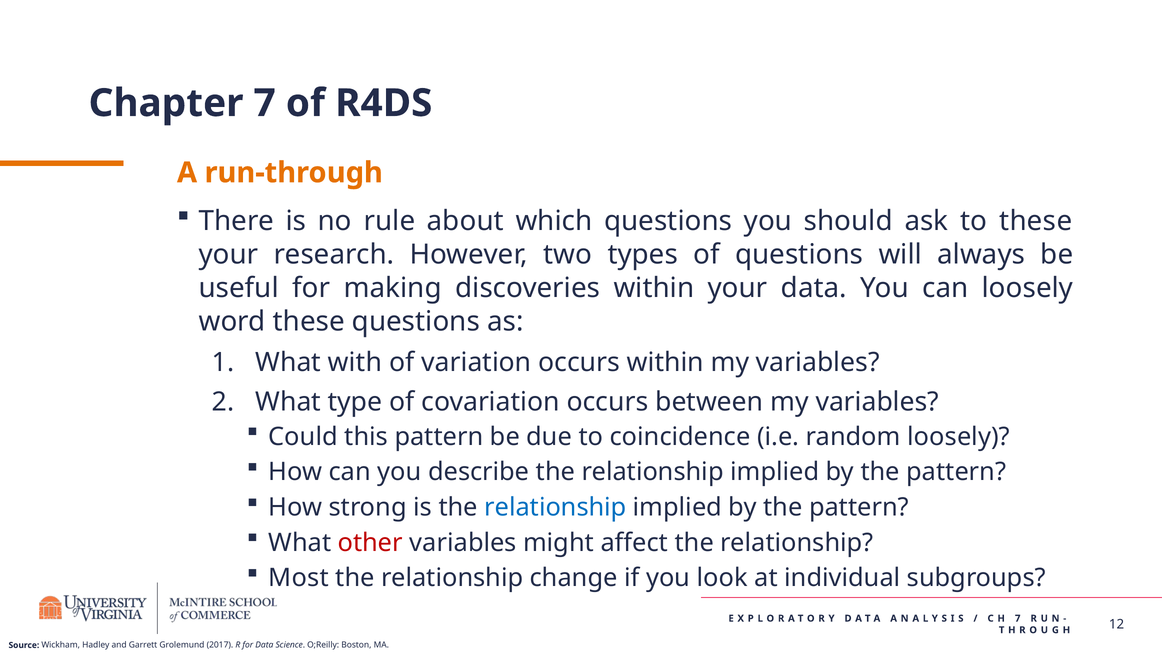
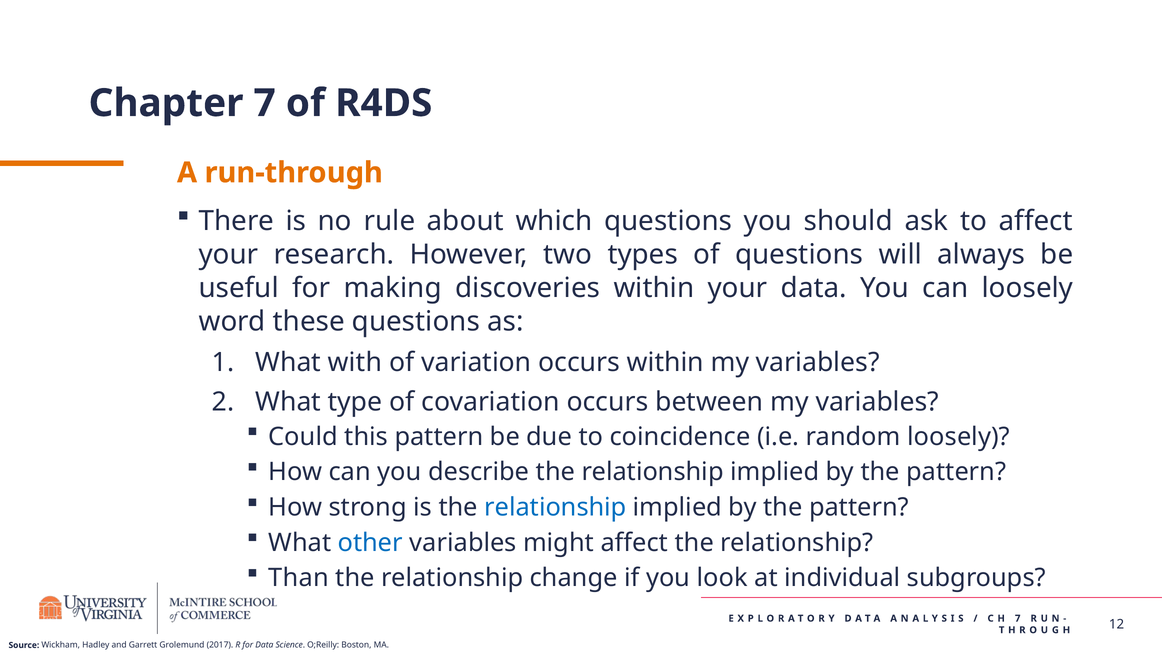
to these: these -> affect (1036, 221)
other colour: red -> blue (370, 542)
Most: Most -> Than (299, 578)
